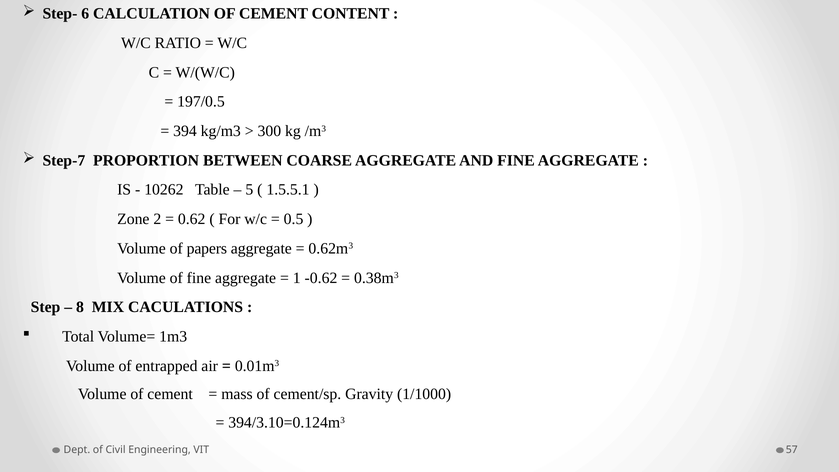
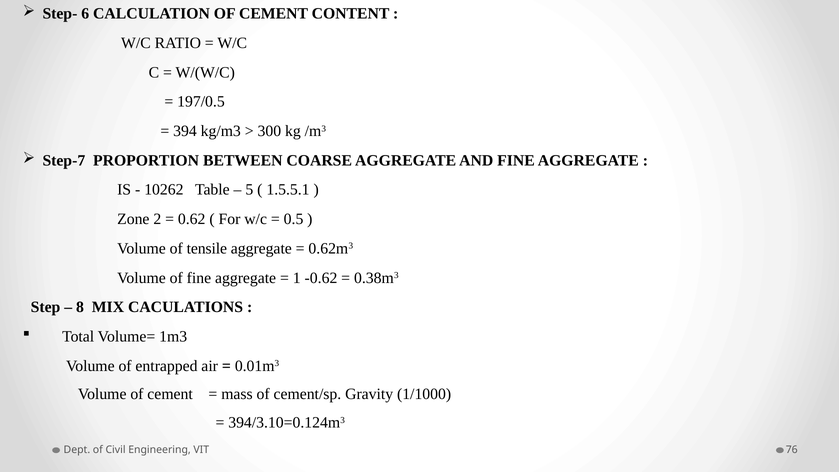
papers: papers -> tensile (207, 248)
57: 57 -> 76 (792, 450)
